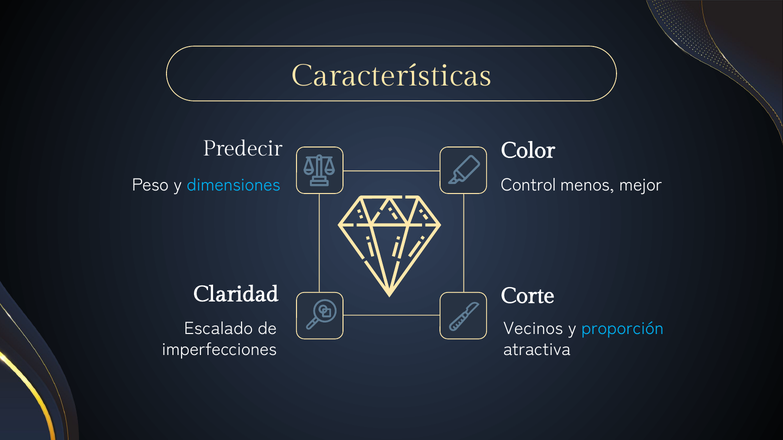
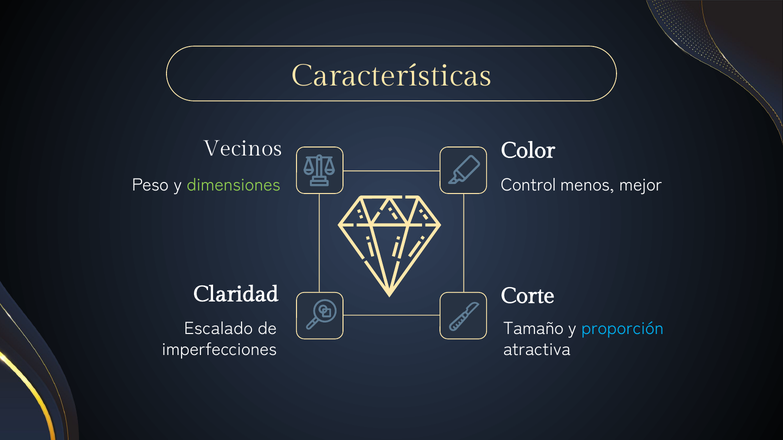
Predecir: Predecir -> Vecinos (243, 149)
dimensiones colour: light blue -> light green (234, 185)
Vecinos: Vecinos -> Tamaño (533, 329)
